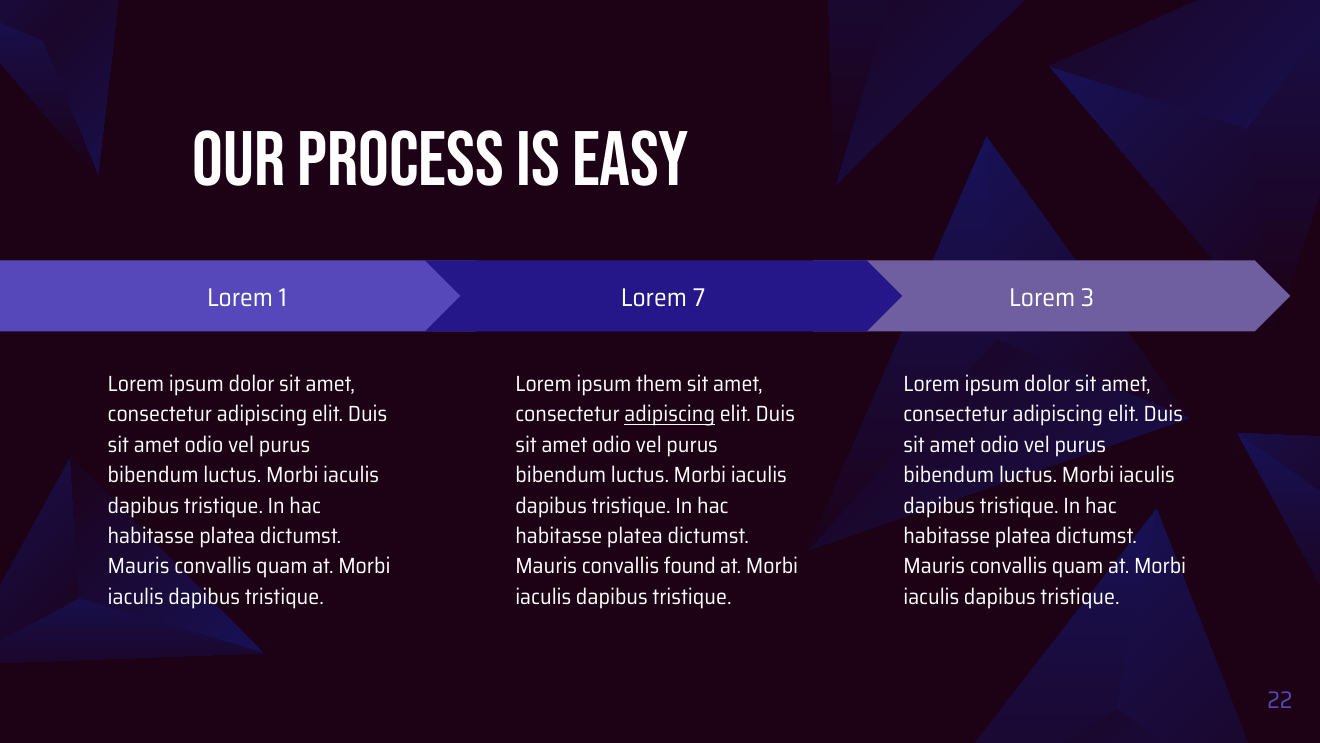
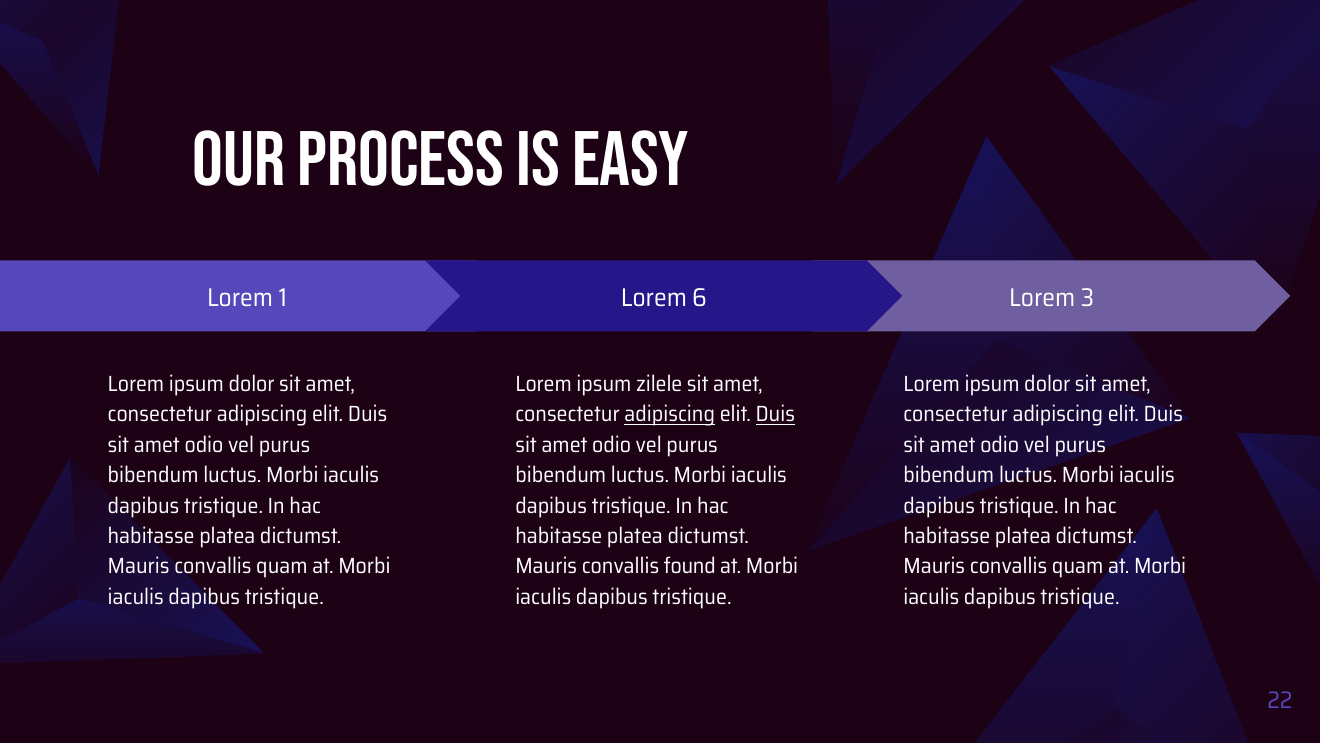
7: 7 -> 6 (699, 297)
them: them -> zilele (659, 384)
Duis underline: none -> present (775, 414)
